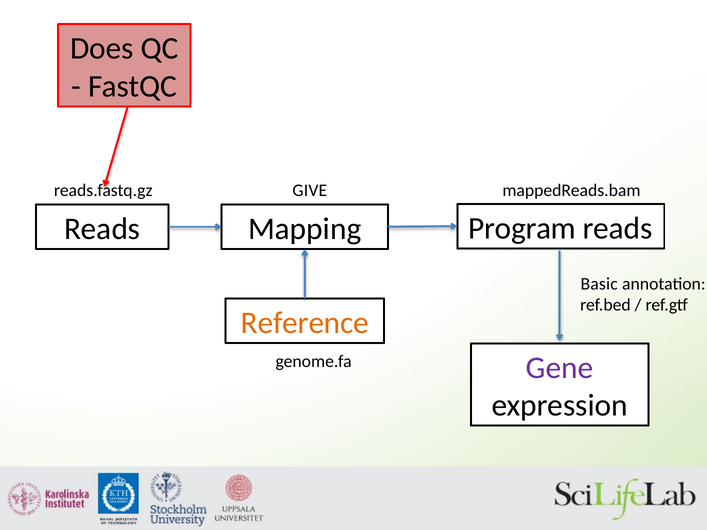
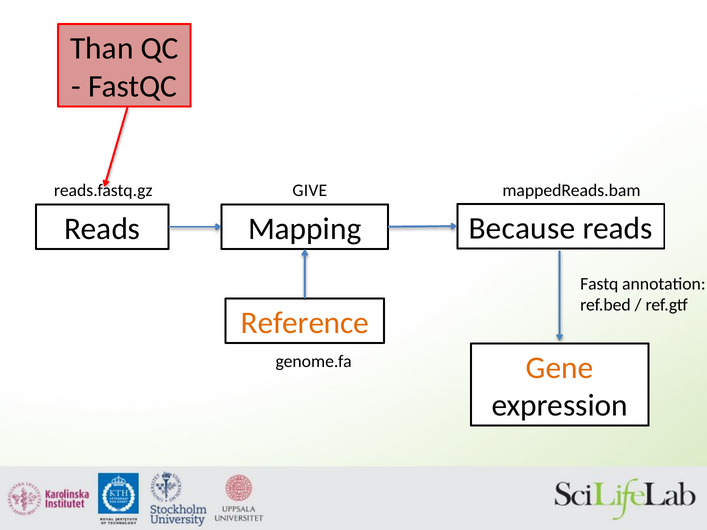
Does: Does -> Than (102, 49)
Program: Program -> Because (522, 228)
Basic: Basic -> Fastq (599, 284)
Gene colour: purple -> orange (560, 368)
